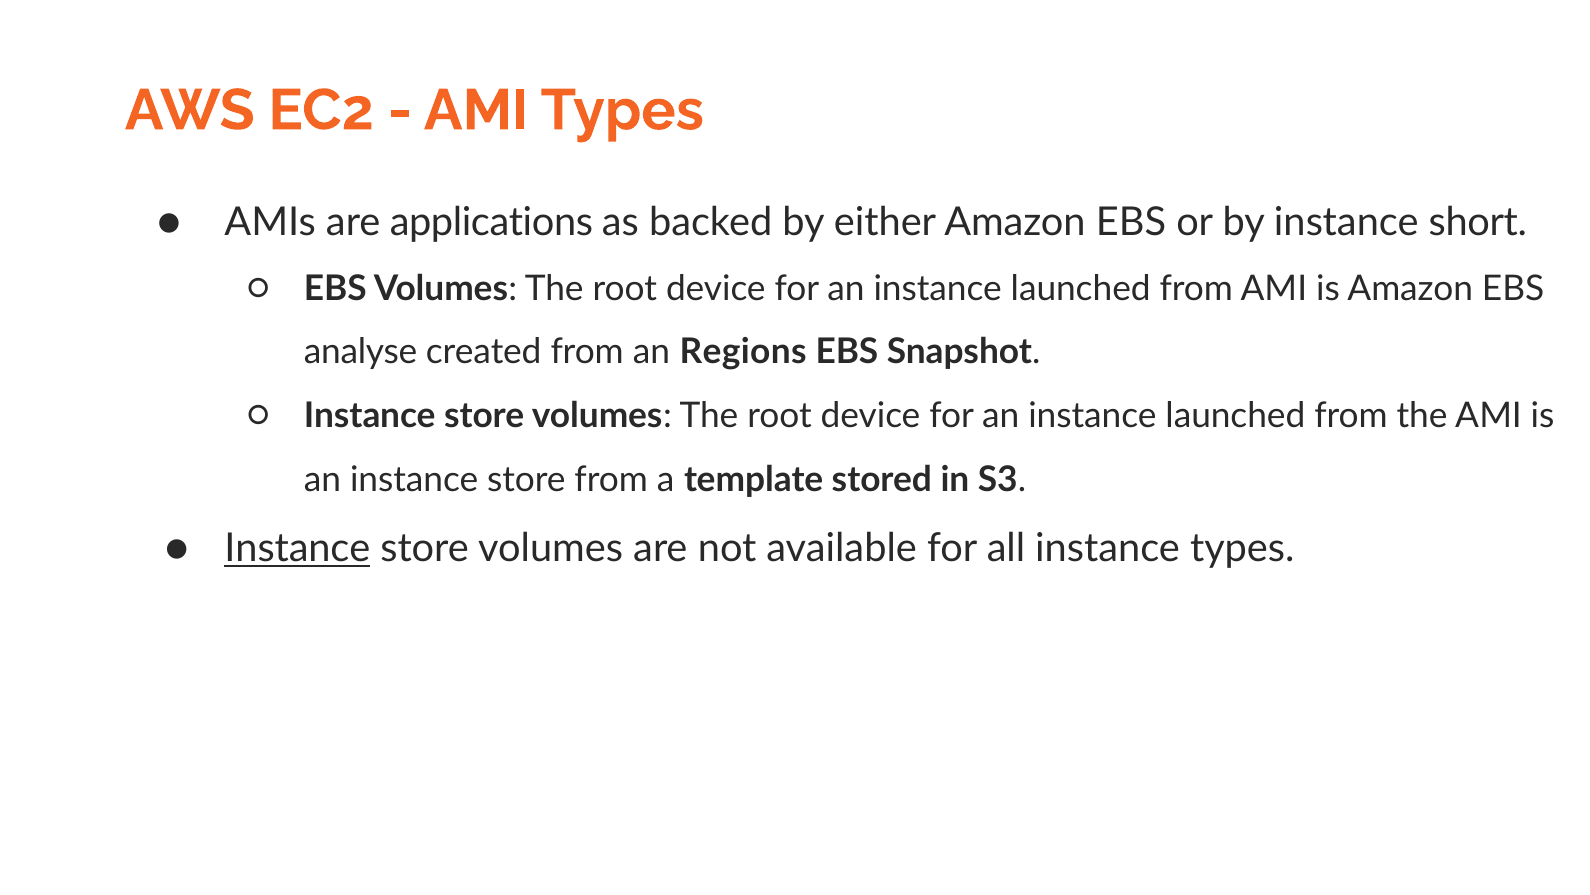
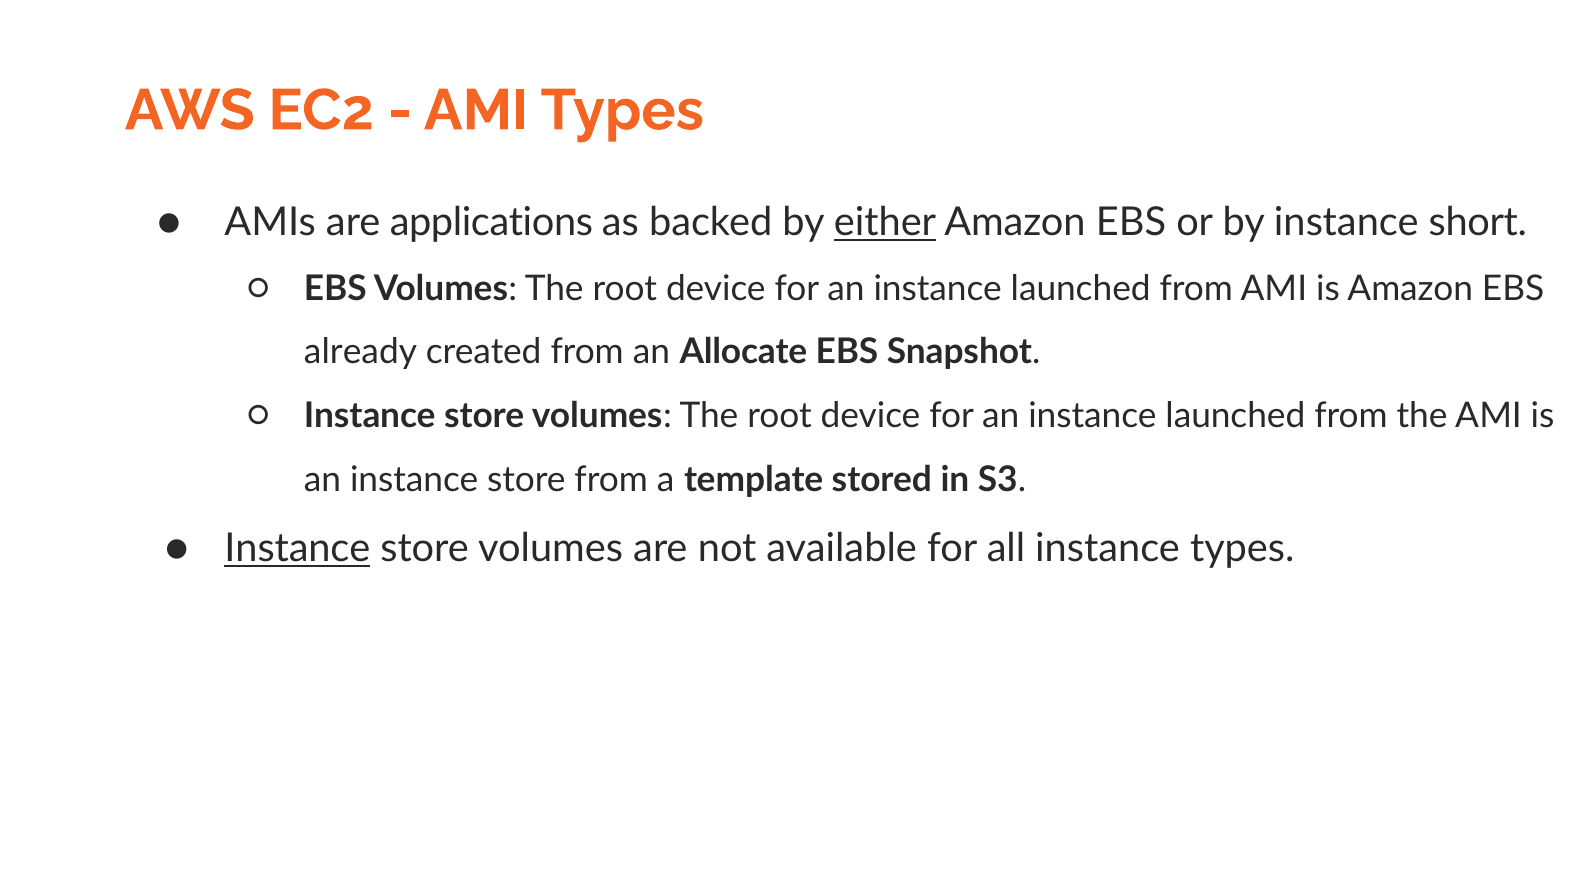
either underline: none -> present (885, 223)
analyse: analyse -> already (360, 352)
Regions: Regions -> Allocate (743, 352)
